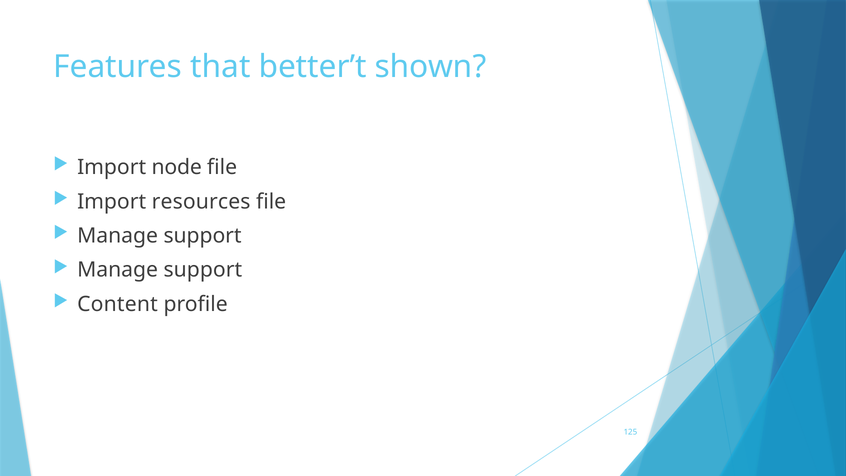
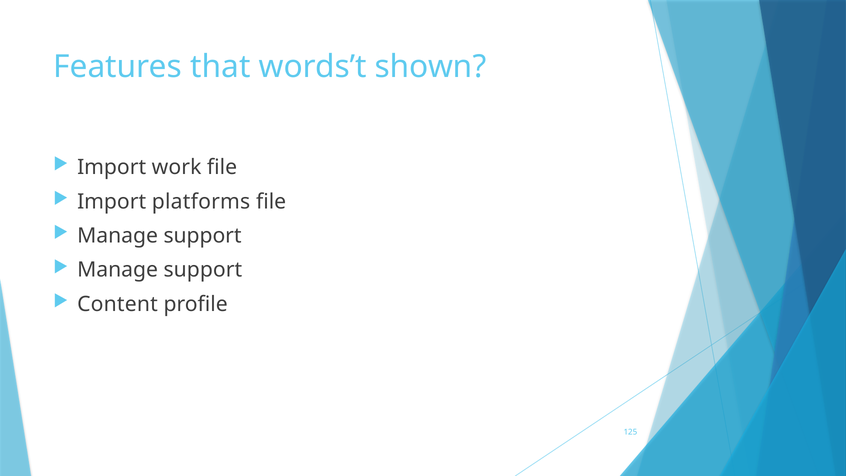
better’t: better’t -> words’t (313, 67)
node: node -> work (177, 167)
resources: resources -> platforms (201, 201)
